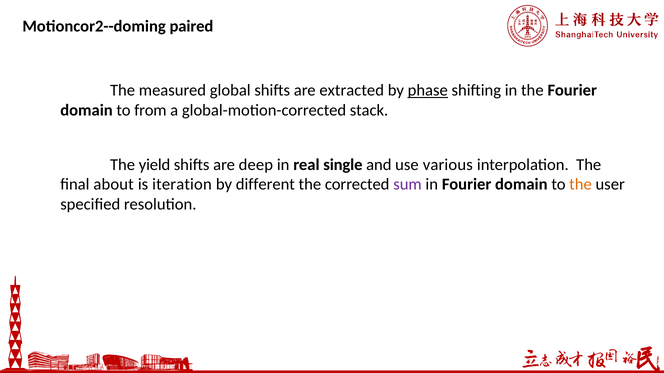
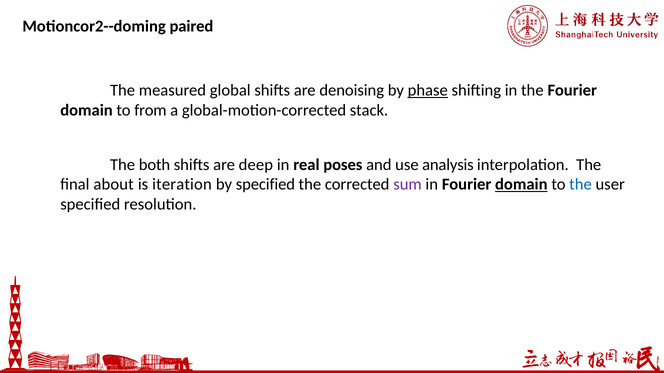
extracted: extracted -> denoising (352, 91)
yield: yield -> both (155, 165)
single: single -> poses (343, 165)
various: various -> analysis (448, 165)
by different: different -> specified (265, 185)
domain underline: none -> present (521, 185)
the colour: orange -> blue (581, 185)
